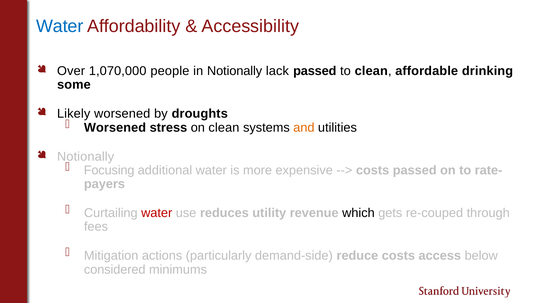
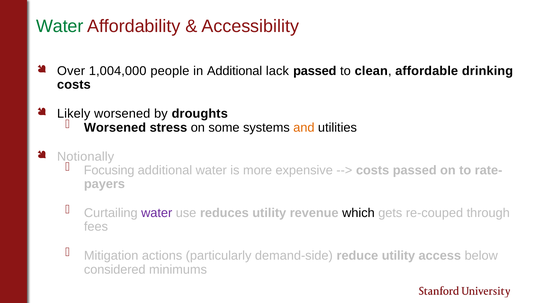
Water colour: blue -> green (60, 26)
1,070,000: 1,070,000 -> 1,004,000 (118, 71)
in Notionally: Notionally -> Additional (235, 71)
some: some -> costs (74, 85)
on clean: clean -> some (224, 127)
water colour: red -> purple (157, 213)
reduce costs: costs -> utility (398, 255)
